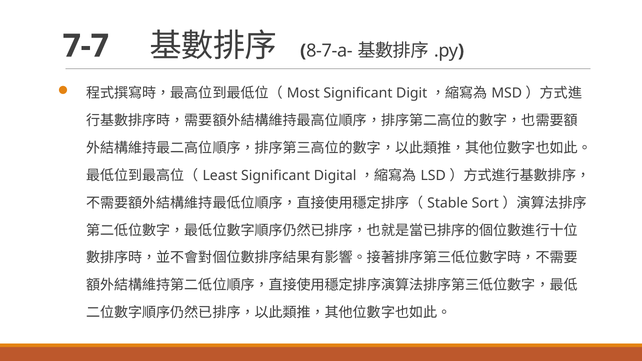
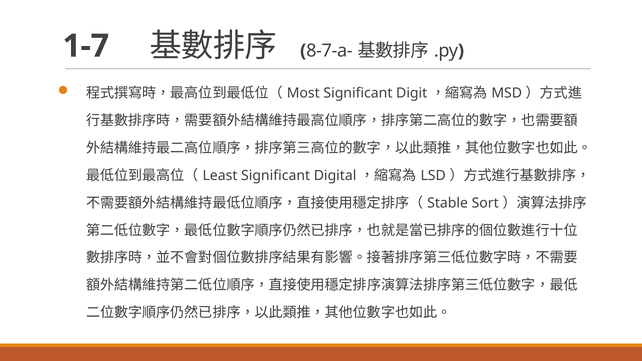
7-7: 7-7 -> 1-7 (86, 46)
